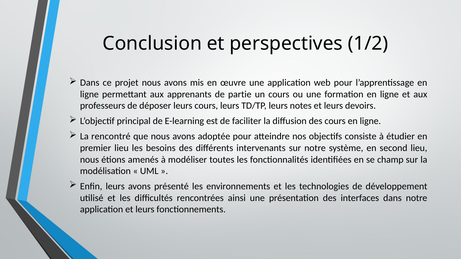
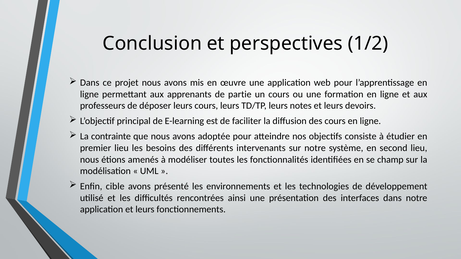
rencontré: rencontré -> contrainte (111, 137)
Enfin leurs: leurs -> cible (115, 187)
